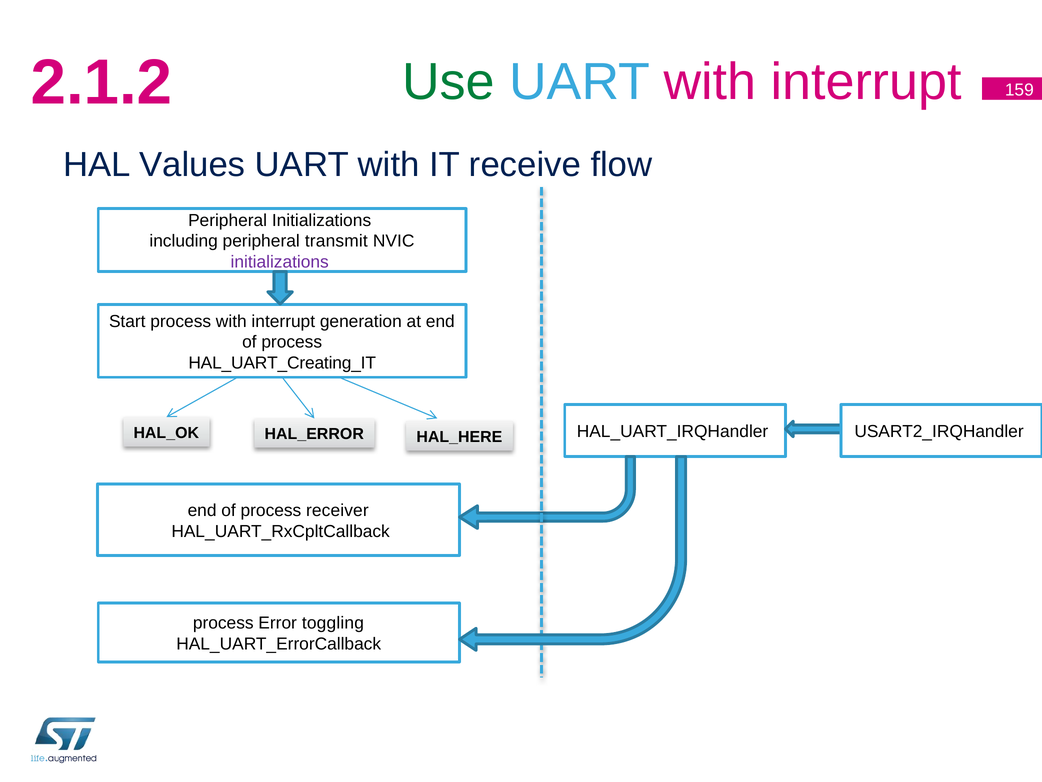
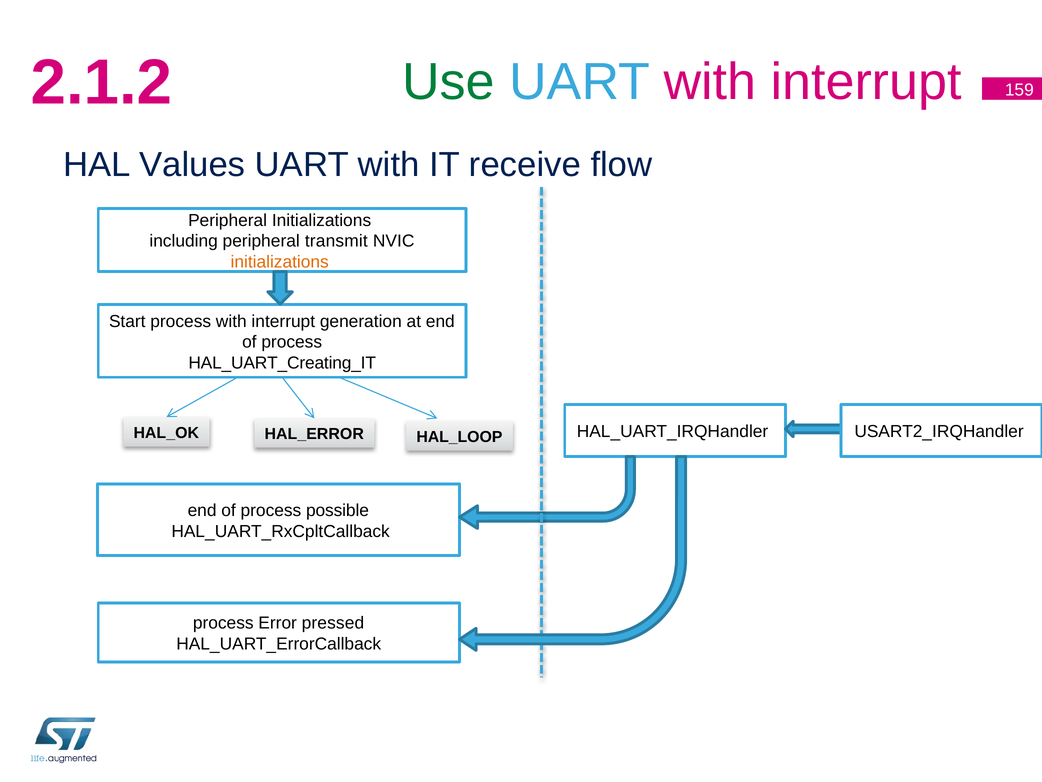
initializations colour: purple -> orange (280, 262)
HAL_HERE: HAL_HERE -> HAL_LOOP (459, 437)
receiver: receiver -> possible (337, 510)
toggling: toggling -> pressed (333, 623)
